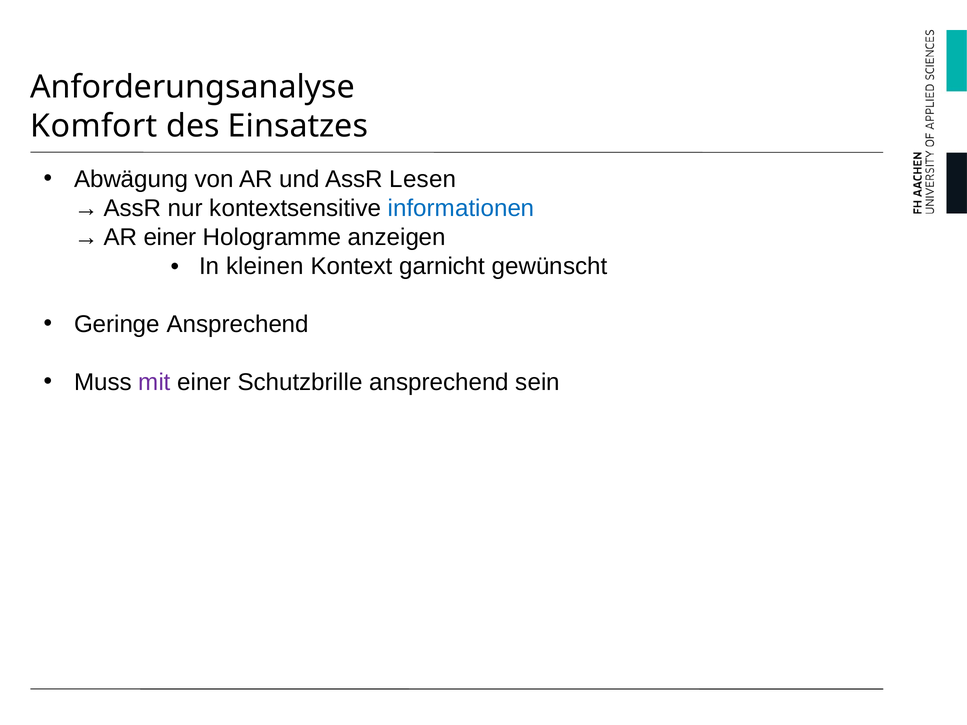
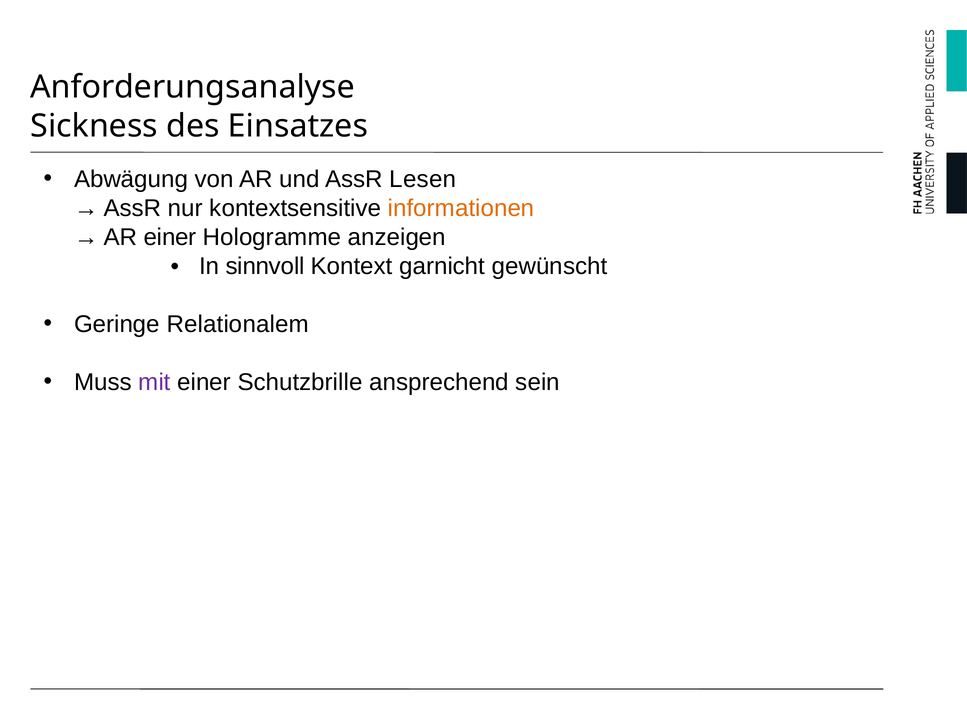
Komfort: Komfort -> Sickness (94, 126)
informationen colour: blue -> orange (461, 208)
kleinen: kleinen -> sinnvoll (265, 266)
Geringe Ansprechend: Ansprechend -> Relationalem (238, 324)
